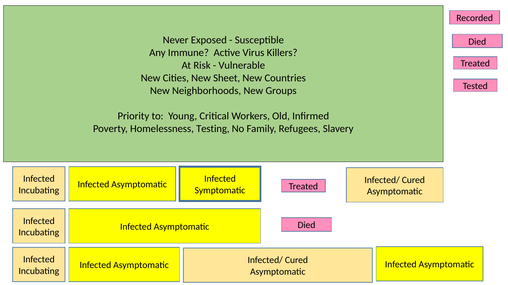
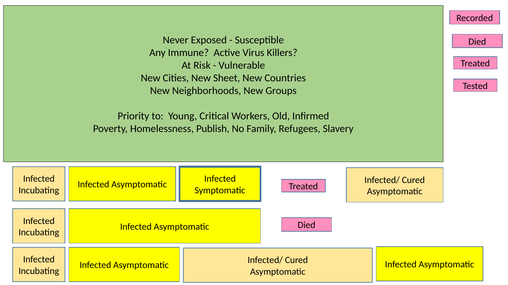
Testing: Testing -> Publish (213, 129)
